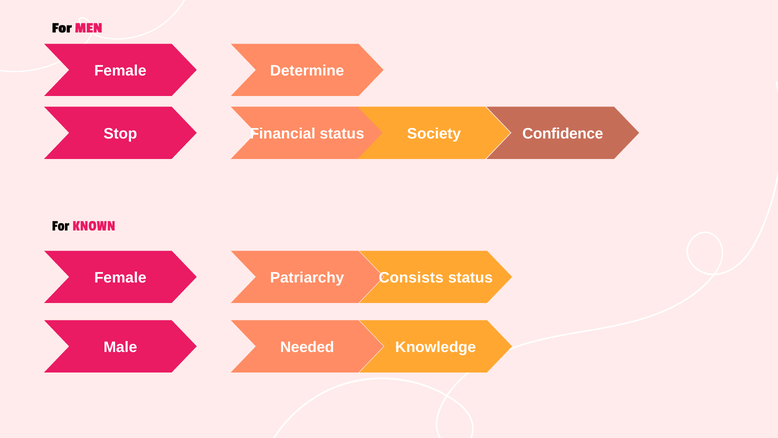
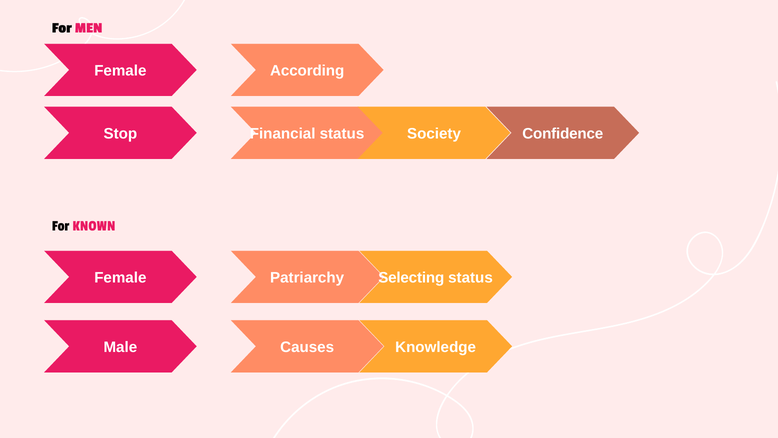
Determine: Determine -> According (307, 71)
Consists: Consists -> Selecting (411, 278)
Needed: Needed -> Causes (307, 347)
